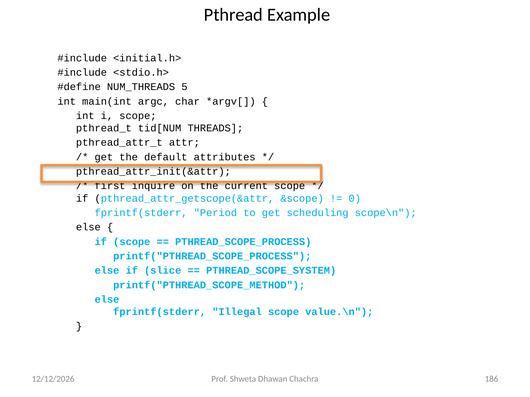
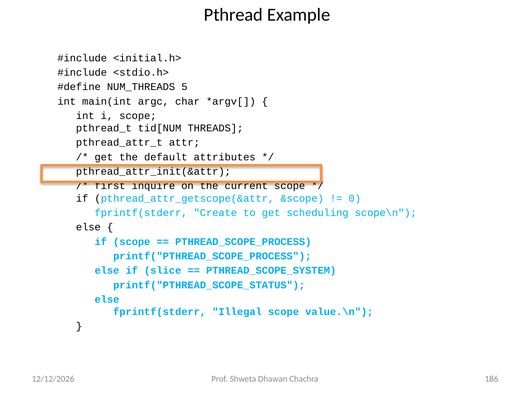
Period: Period -> Create (215, 213)
printf("PTHREAD_SCOPE_METHOD: printf("PTHREAD_SCOPE_METHOD -> printf("PTHREAD_SCOPE_STATUS (209, 285)
